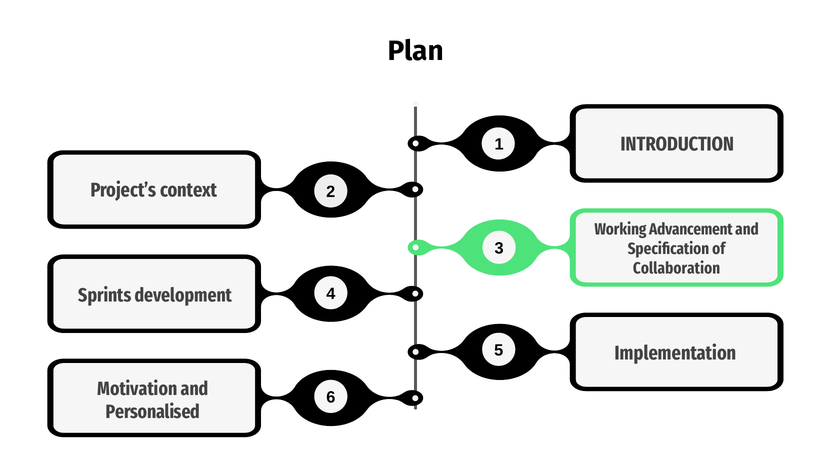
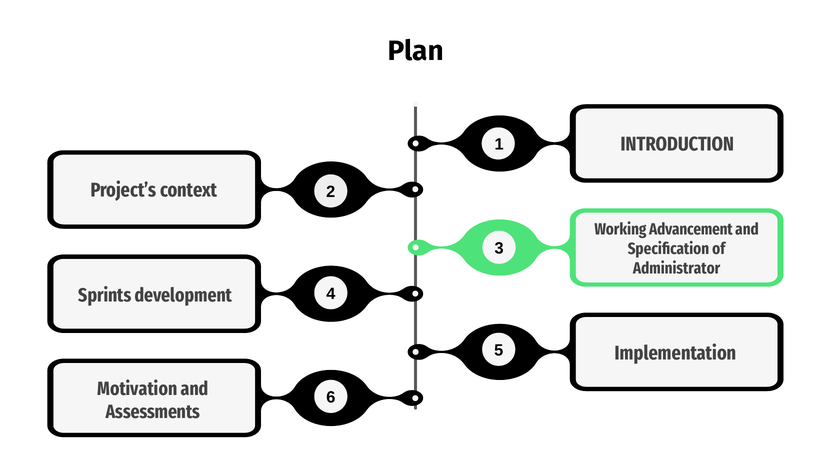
Collaboration: Collaboration -> Administrator (677, 269)
Personalised: Personalised -> Assessments (153, 412)
